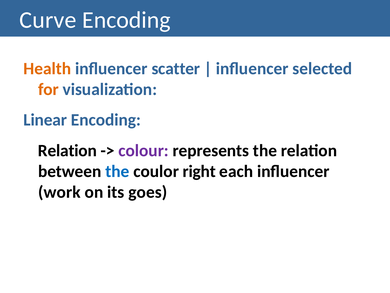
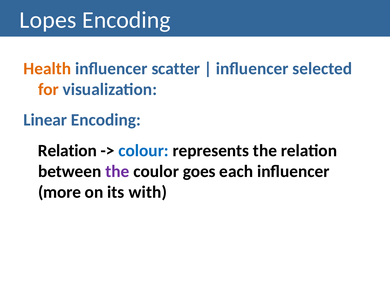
Curve: Curve -> Lopes (48, 20)
colour colour: purple -> blue (144, 150)
the colour: blue -> purple (117, 171)
right: right -> goes (199, 171)
work: work -> more (59, 192)
goes: goes -> with (148, 192)
